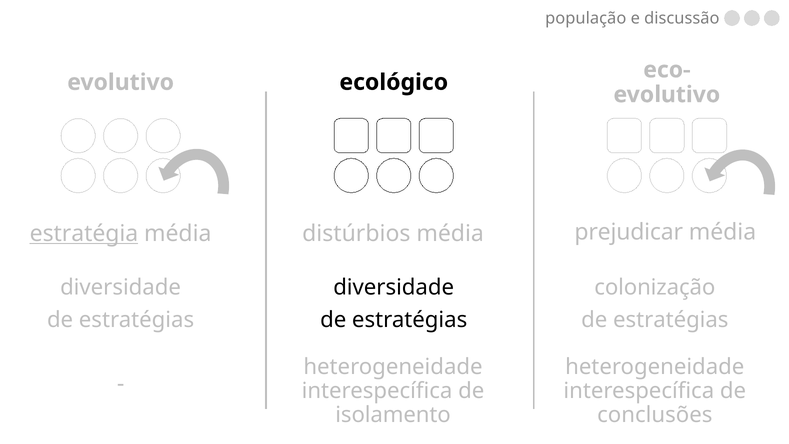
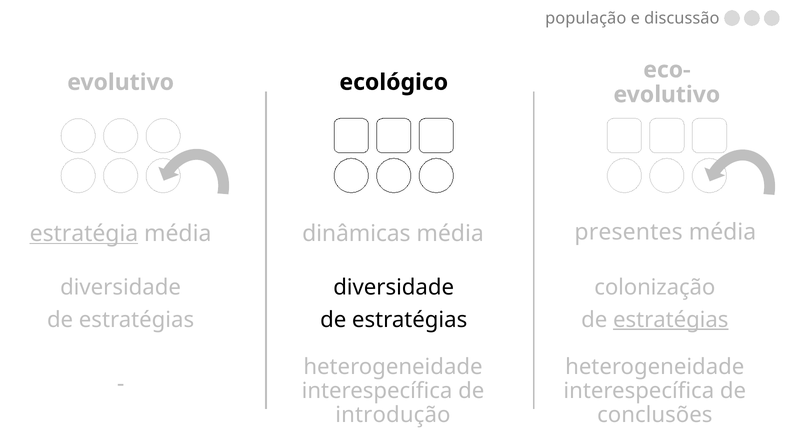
distúrbios: distúrbios -> dinâmicas (356, 234)
prejudicar: prejudicar -> presentes (629, 232)
estratégias underline: none -> present (671, 320)
isolamento: isolamento -> introdução (393, 415)
